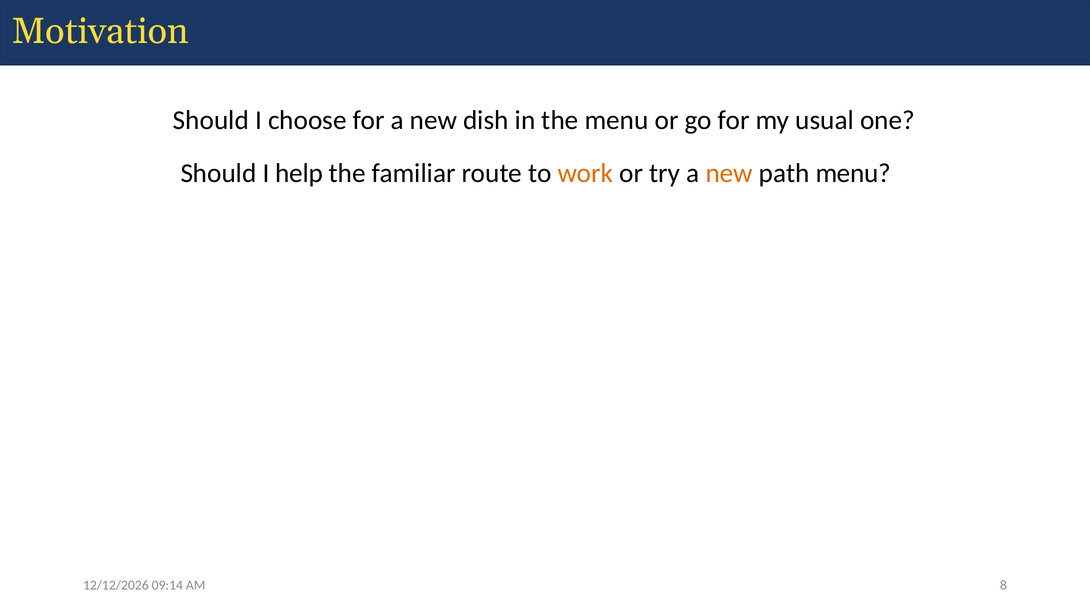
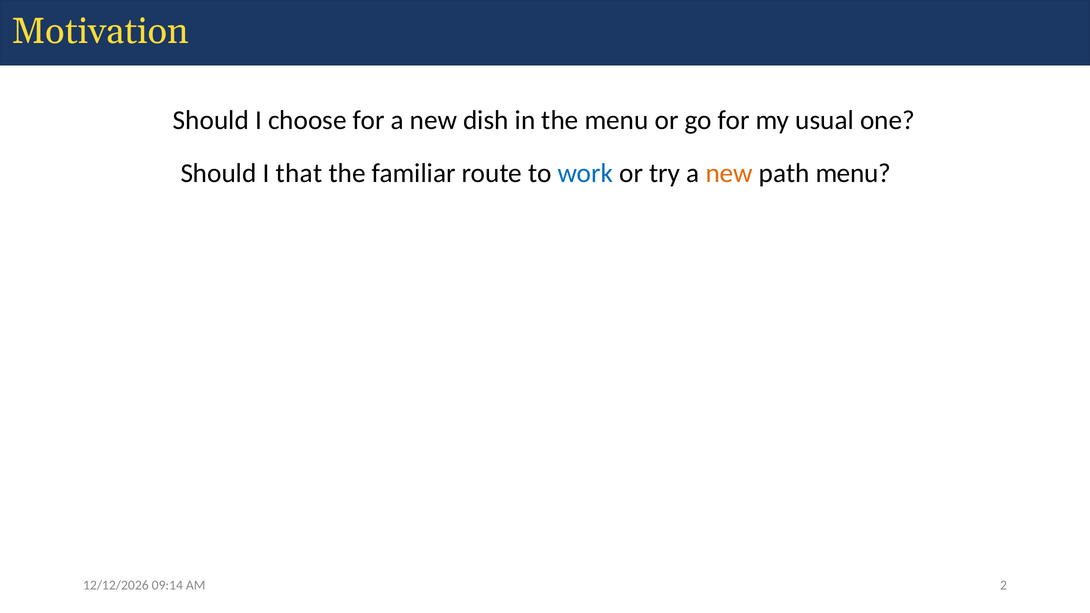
help: help -> that (299, 173)
work colour: orange -> blue (585, 173)
8: 8 -> 2 (1003, 585)
